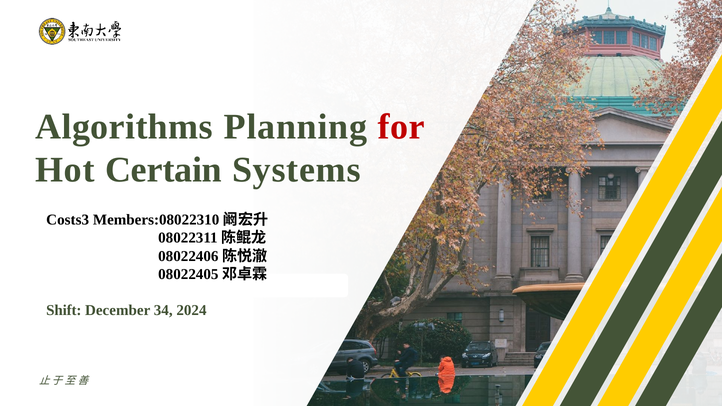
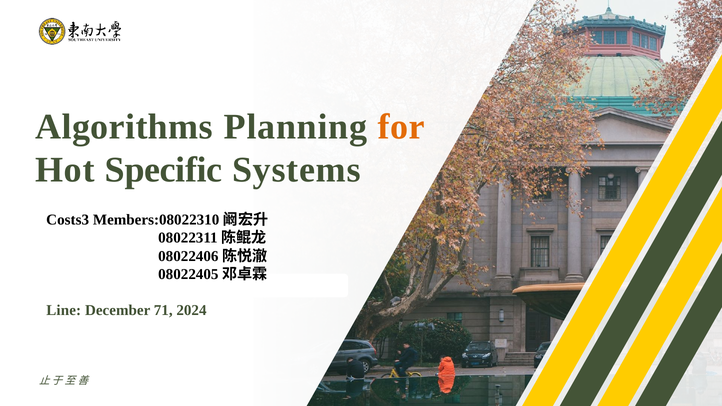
for colour: red -> orange (401, 127)
Certain: Certain -> Specific (164, 170)
Shift: Shift -> Line (64, 310)
34: 34 -> 71 (163, 310)
